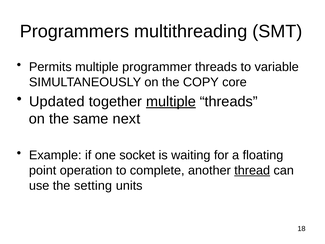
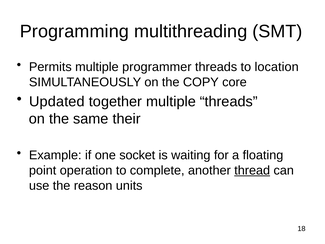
Programmers: Programmers -> Programming (74, 31)
variable: variable -> location (277, 67)
multiple underline: present -> none (171, 101)
next: next -> their (127, 119)
setting: setting -> reason (93, 185)
